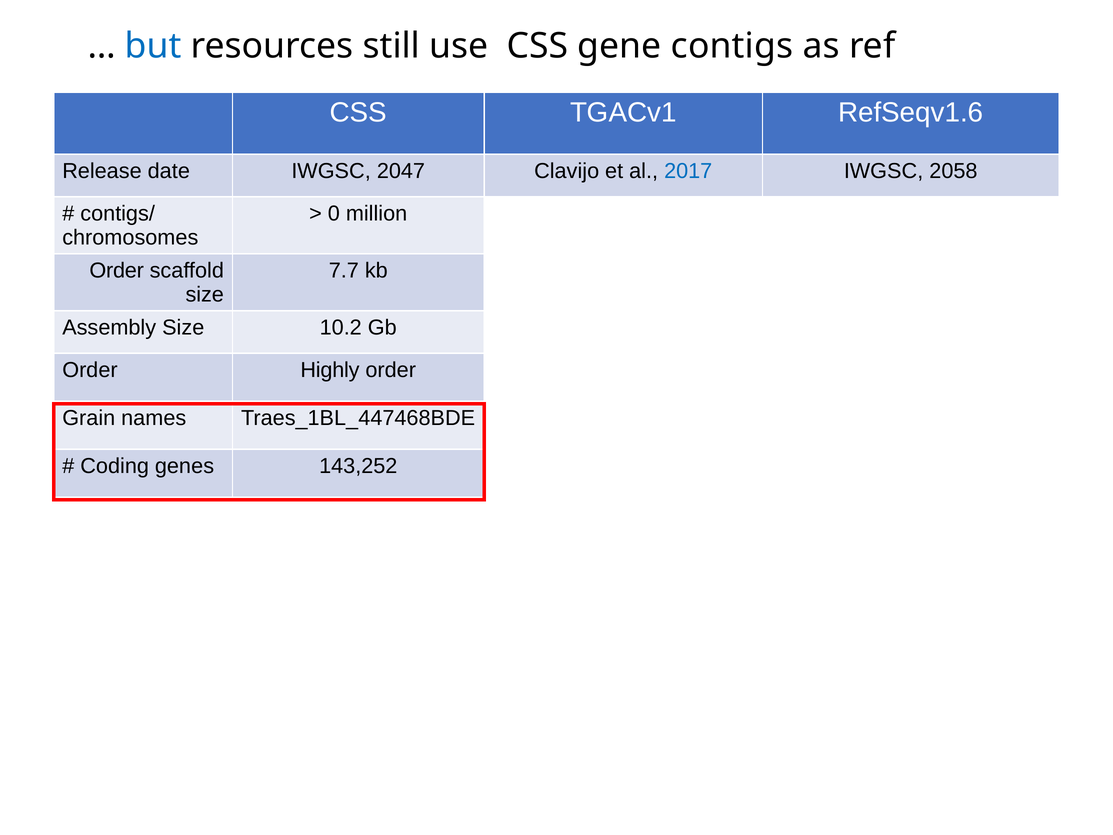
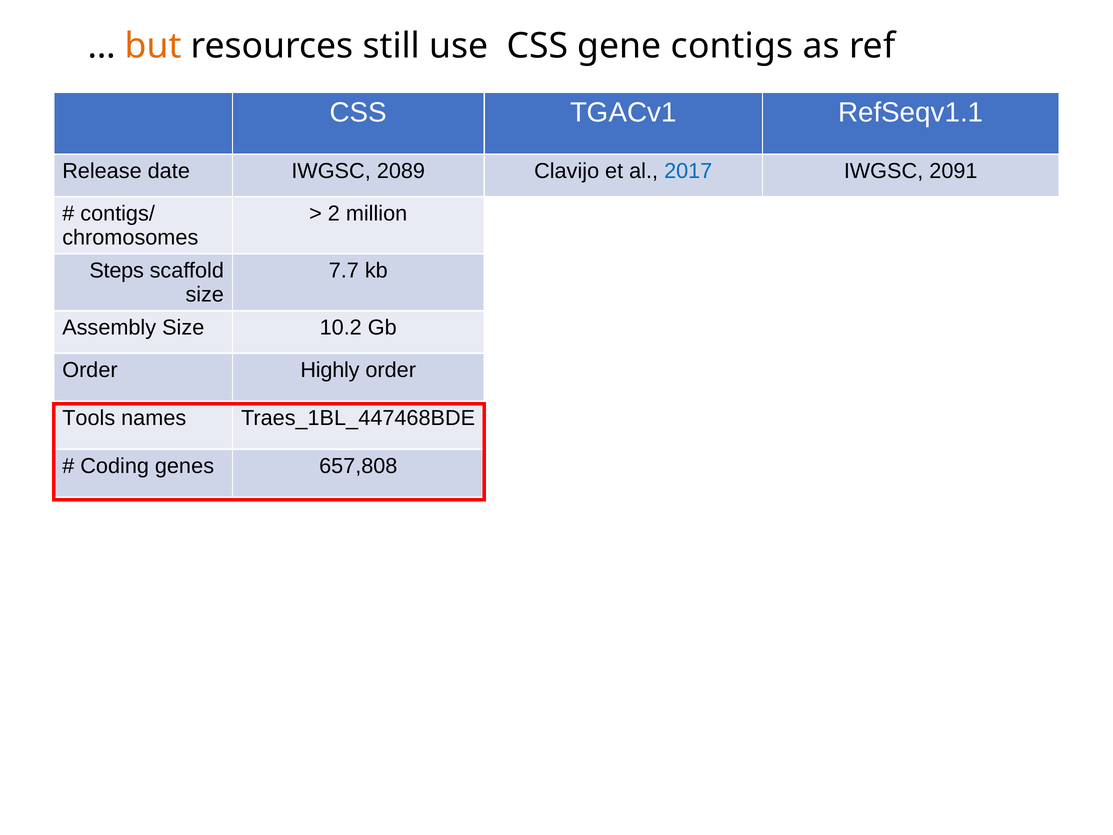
but colour: blue -> orange (153, 46)
RefSeqv1.6: RefSeqv1.6 -> RefSeqv1.1 (911, 113)
2047: 2047 -> 2089 (401, 171)
2058: 2058 -> 2091 (953, 171)
0: 0 -> 2 (334, 213)
Order: Order -> Steps (117, 270)
Grain: Grain -> Tools (89, 418)
143,252: 143,252 -> 657,808 (358, 466)
